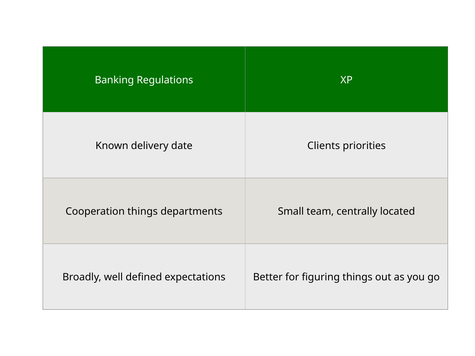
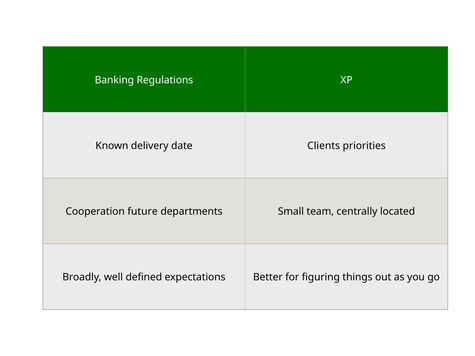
Cooperation things: things -> future (143, 212)
